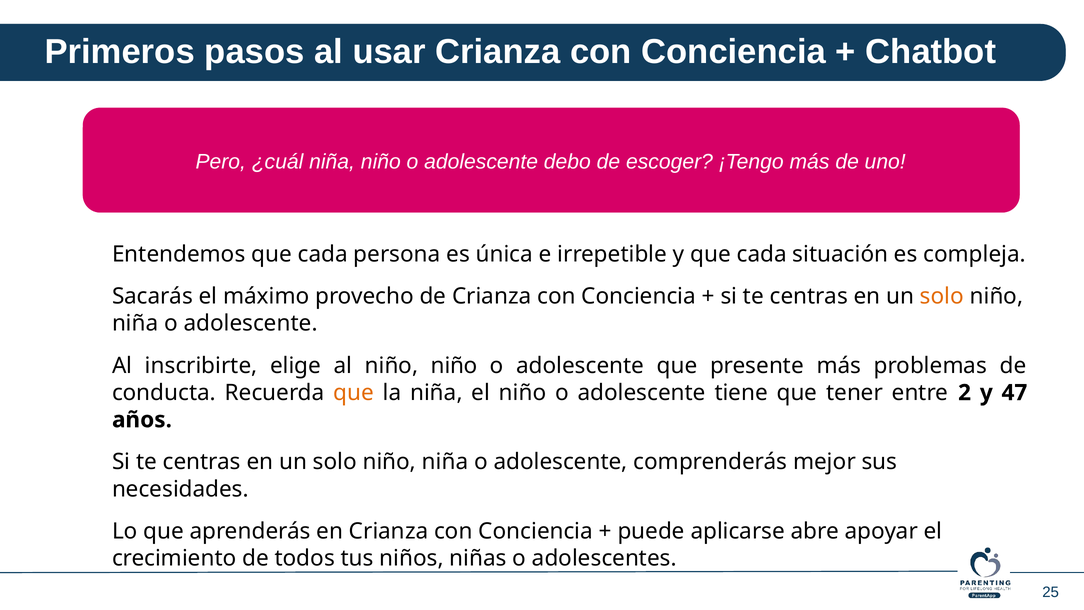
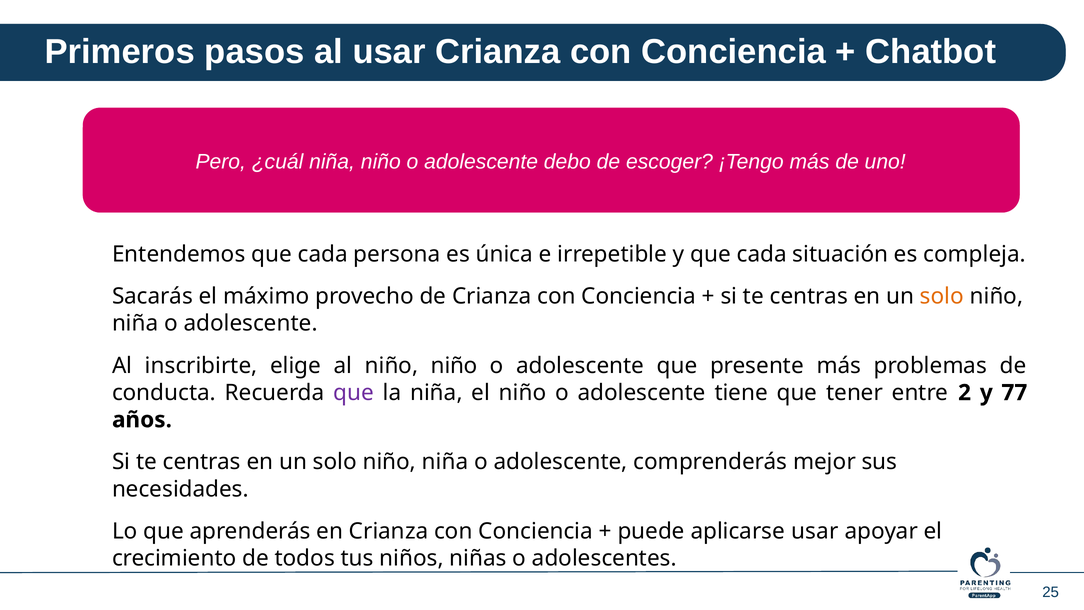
que colour: orange -> purple (354, 393)
47: 47 -> 77 (1014, 393)
aplicarse abre: abre -> usar (815, 531)
